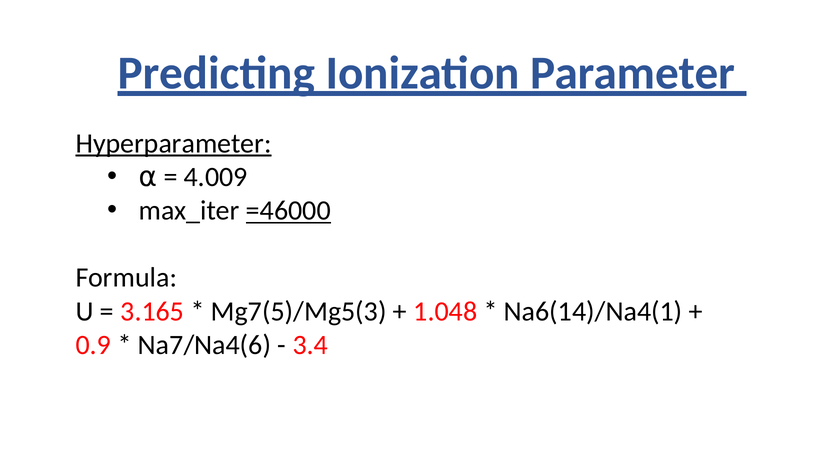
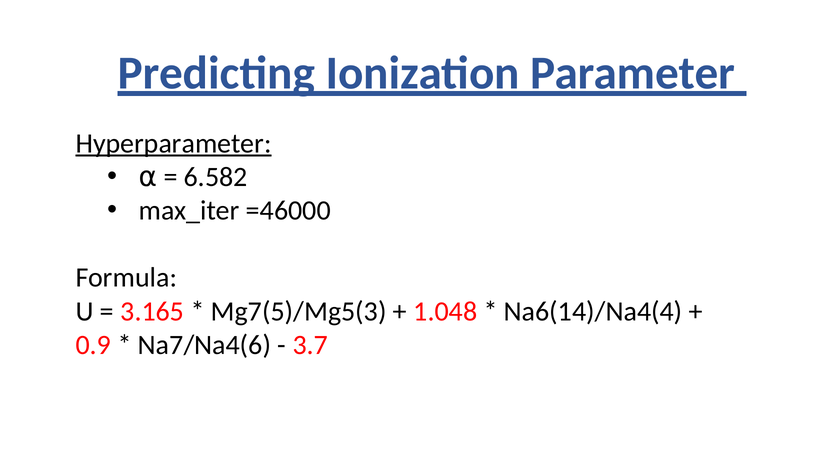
4.009: 4.009 -> 6.582 (216, 177)
=46000 underline: present -> none (288, 211)
Na6(14)/Na4(1: Na6(14)/Na4(1 -> Na6(14)/Na4(4 (593, 312)
3.4: 3.4 -> 3.7 (310, 345)
